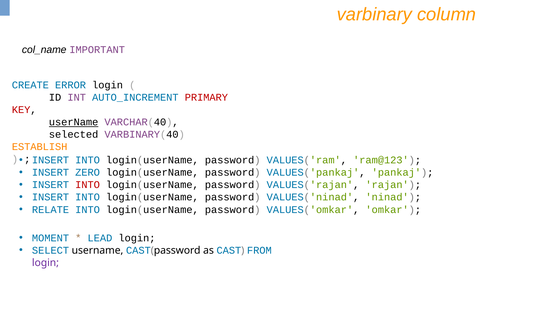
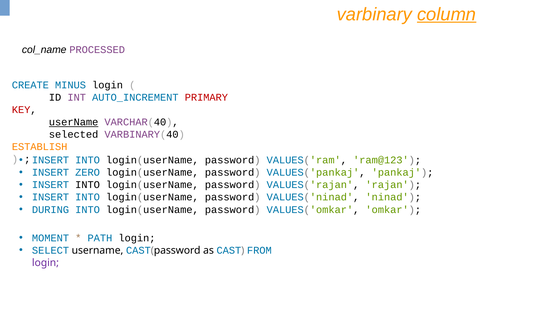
column underline: none -> present (447, 14)
IMPORTANT: IMPORTANT -> PROCESSED (97, 50)
ERROR: ERROR -> MINUS (71, 85)
INTO colour: red -> black (88, 185)
RELATE: RELATE -> DURING (50, 209)
LEAD: LEAD -> PATH (100, 238)
